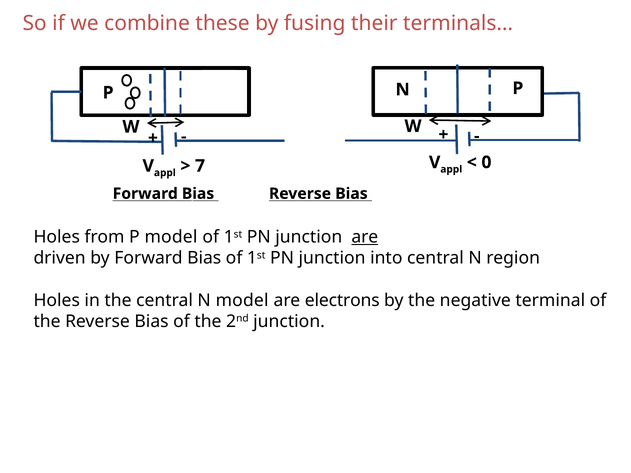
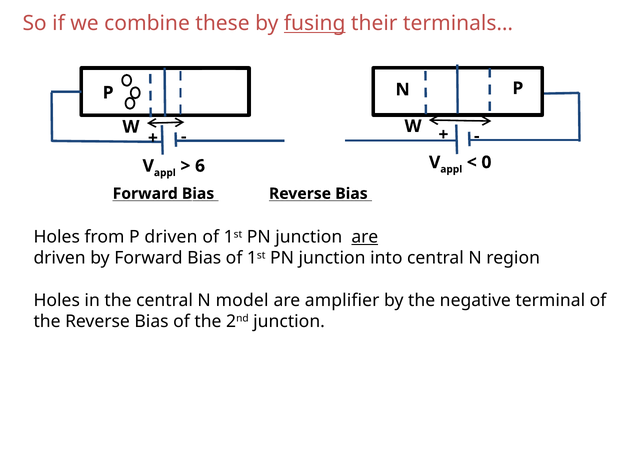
fusing underline: none -> present (315, 23)
7: 7 -> 6 (200, 166)
P model: model -> driven (171, 237)
electrons: electrons -> amplifier (342, 300)
